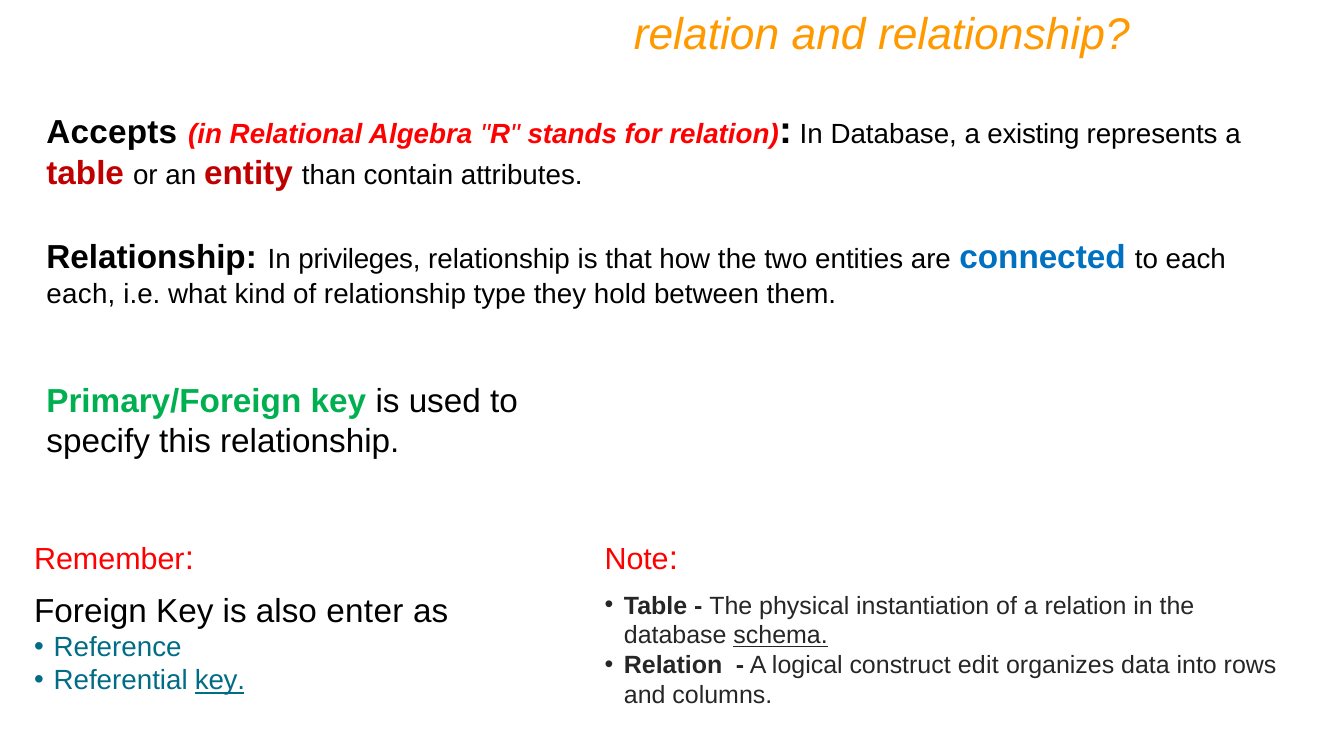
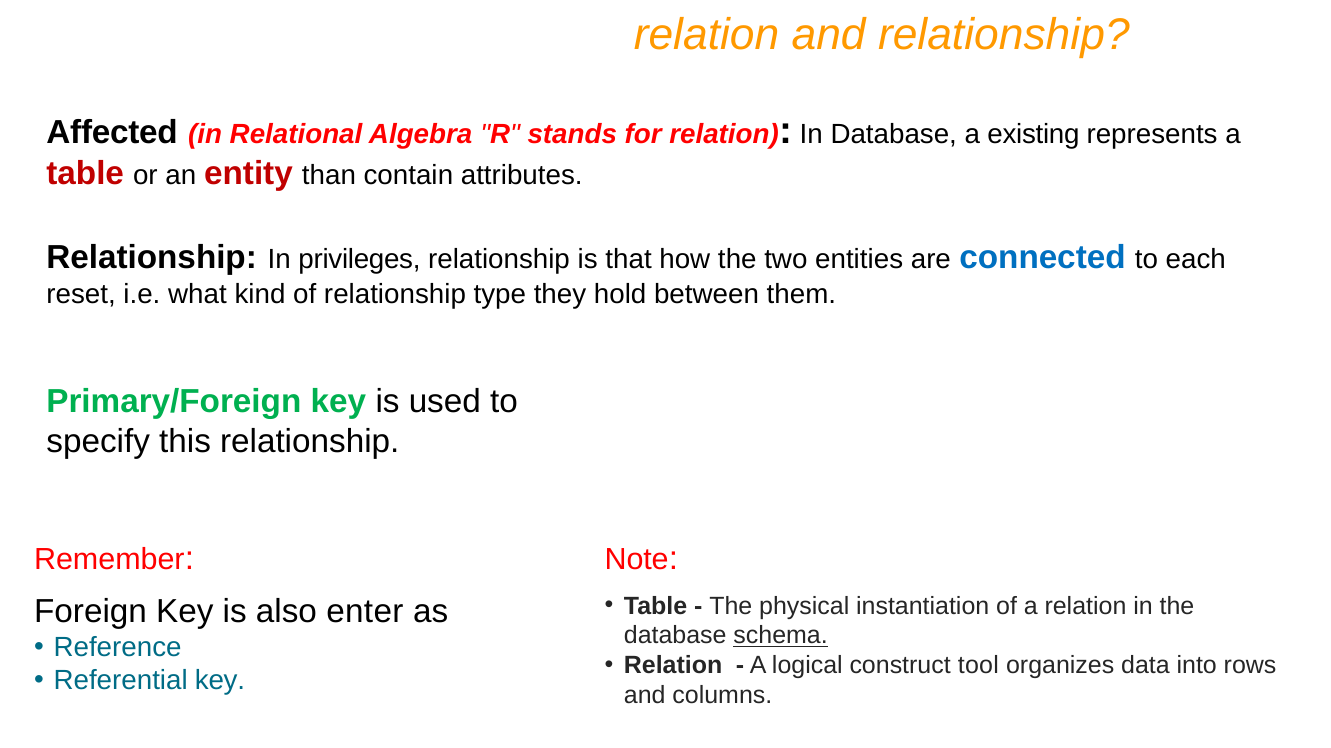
Accepts: Accepts -> Affected (112, 133)
each: each -> reset (81, 295)
edit: edit -> tool (978, 666)
key underline: present -> none (220, 681)
